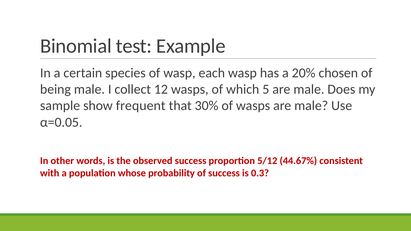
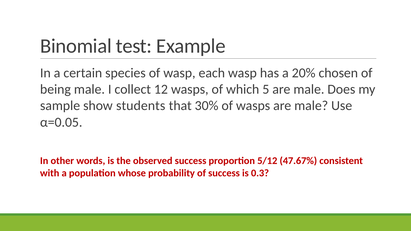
frequent: frequent -> students (141, 106)
44.67%: 44.67% -> 47.67% (298, 161)
